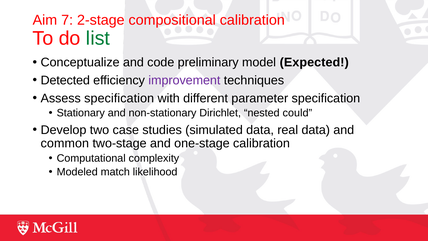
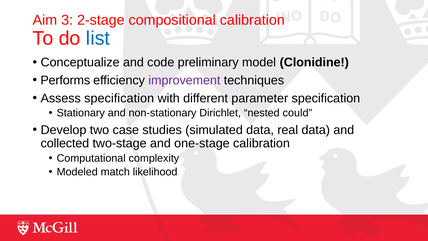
7: 7 -> 3 (67, 20)
list colour: green -> blue (98, 38)
Expected: Expected -> Clonidine (314, 62)
Detected: Detected -> Performs (65, 80)
common: common -> collected (65, 143)
